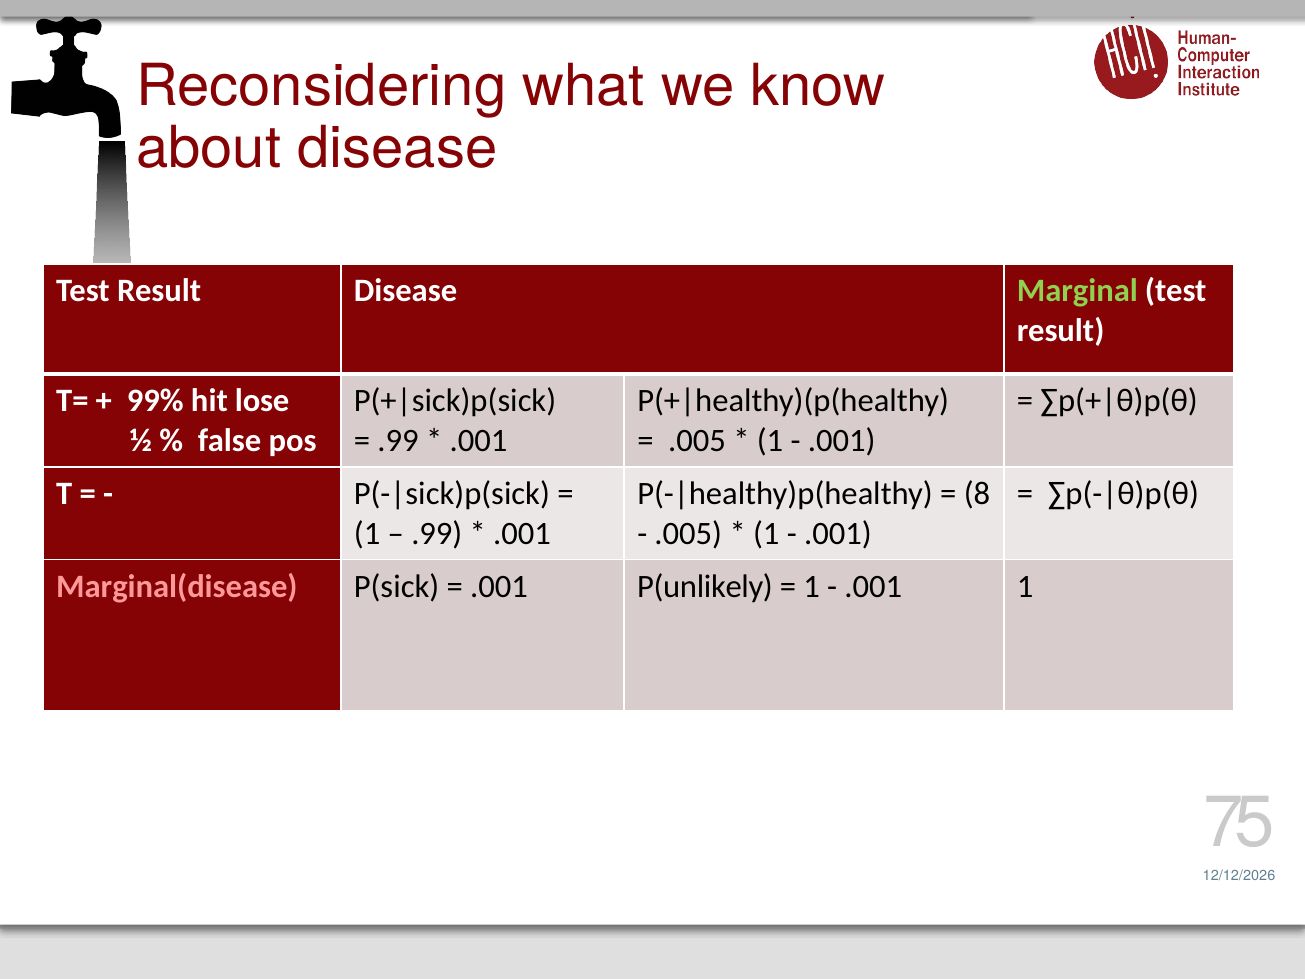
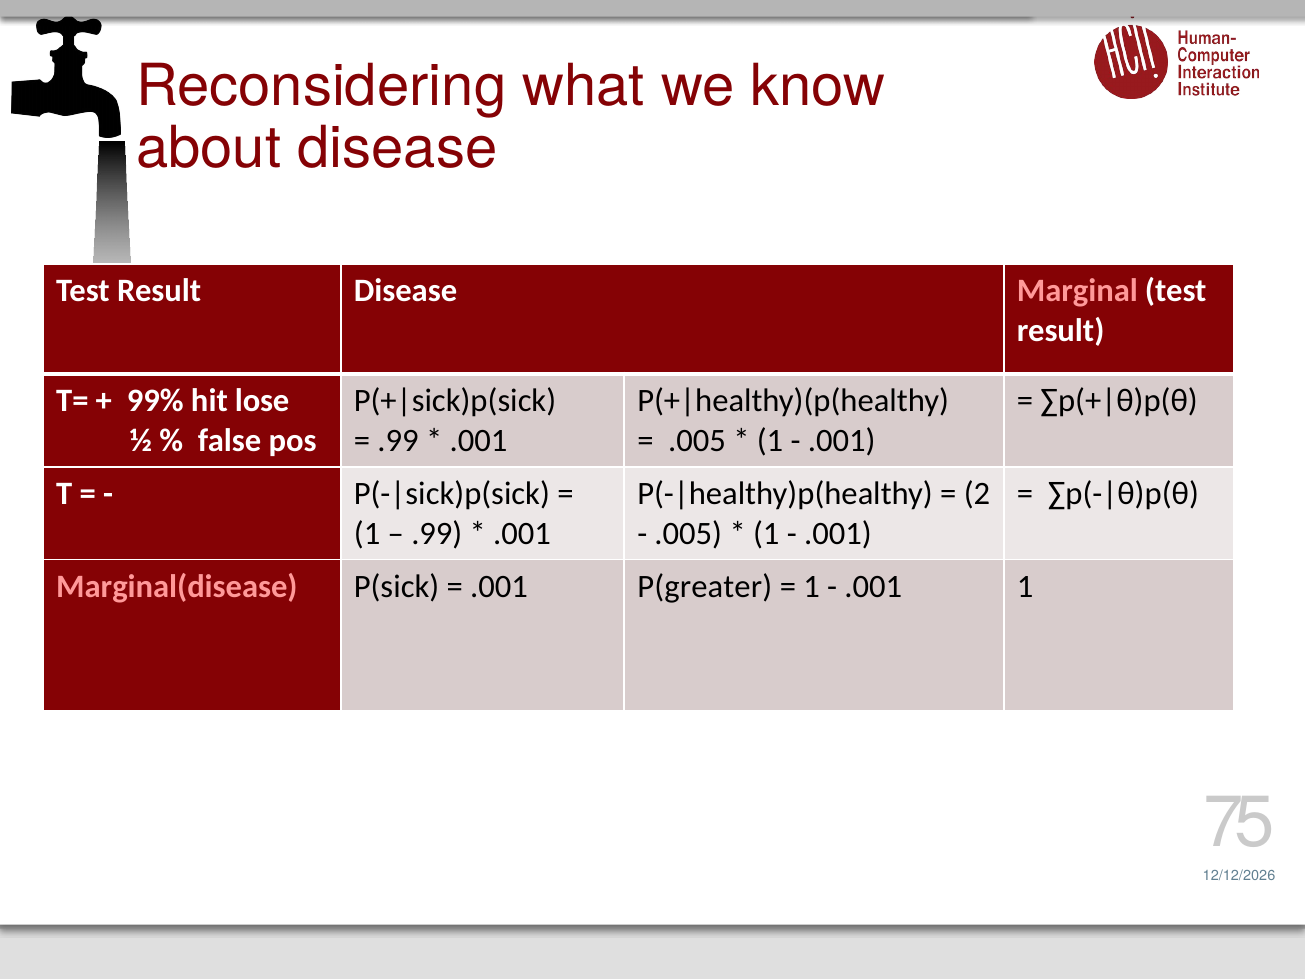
Marginal colour: light green -> pink (1077, 291)
8: 8 -> 2 (977, 494)
P(unlikely: P(unlikely -> P(greater (705, 586)
